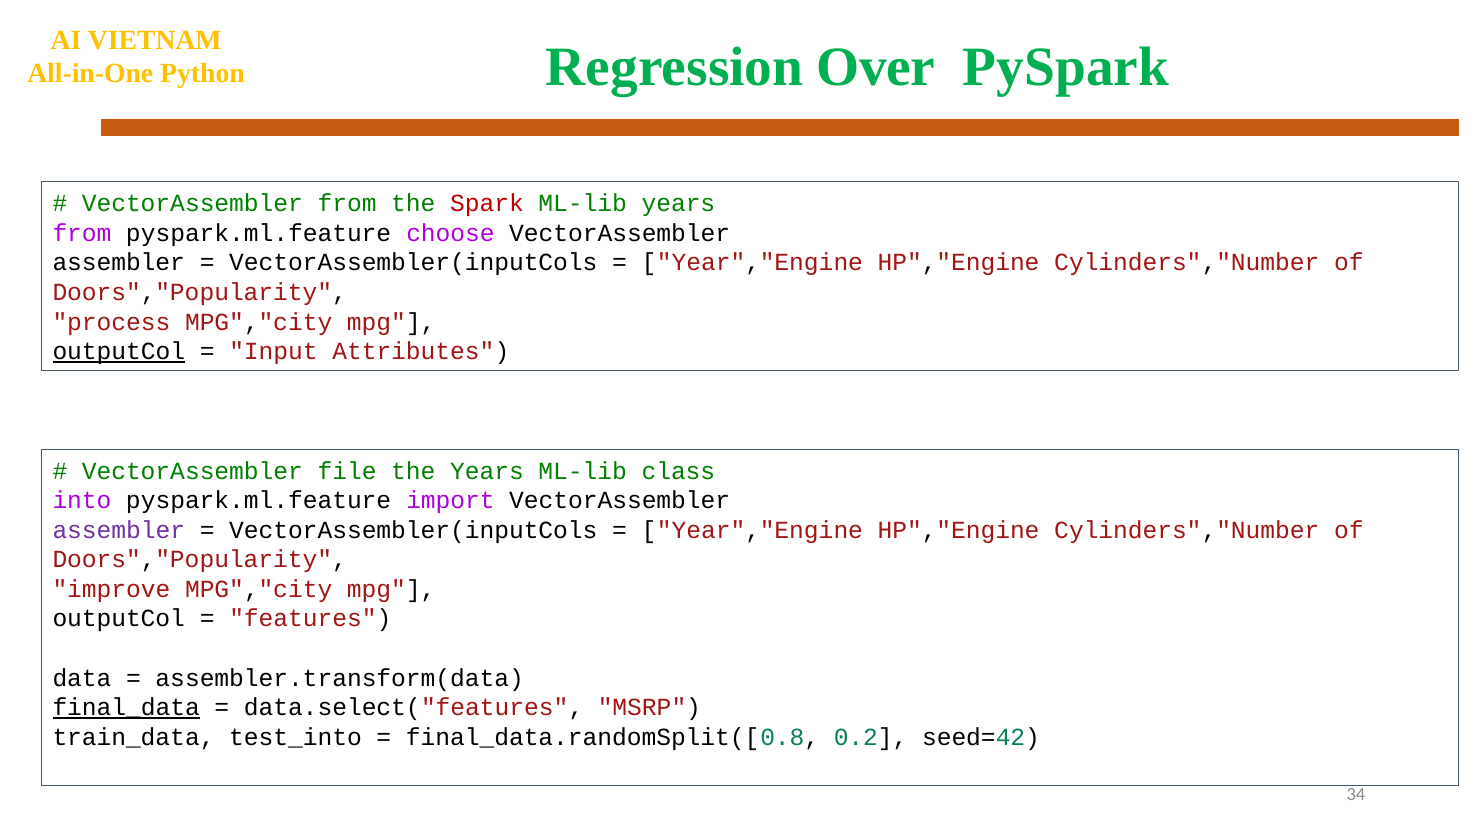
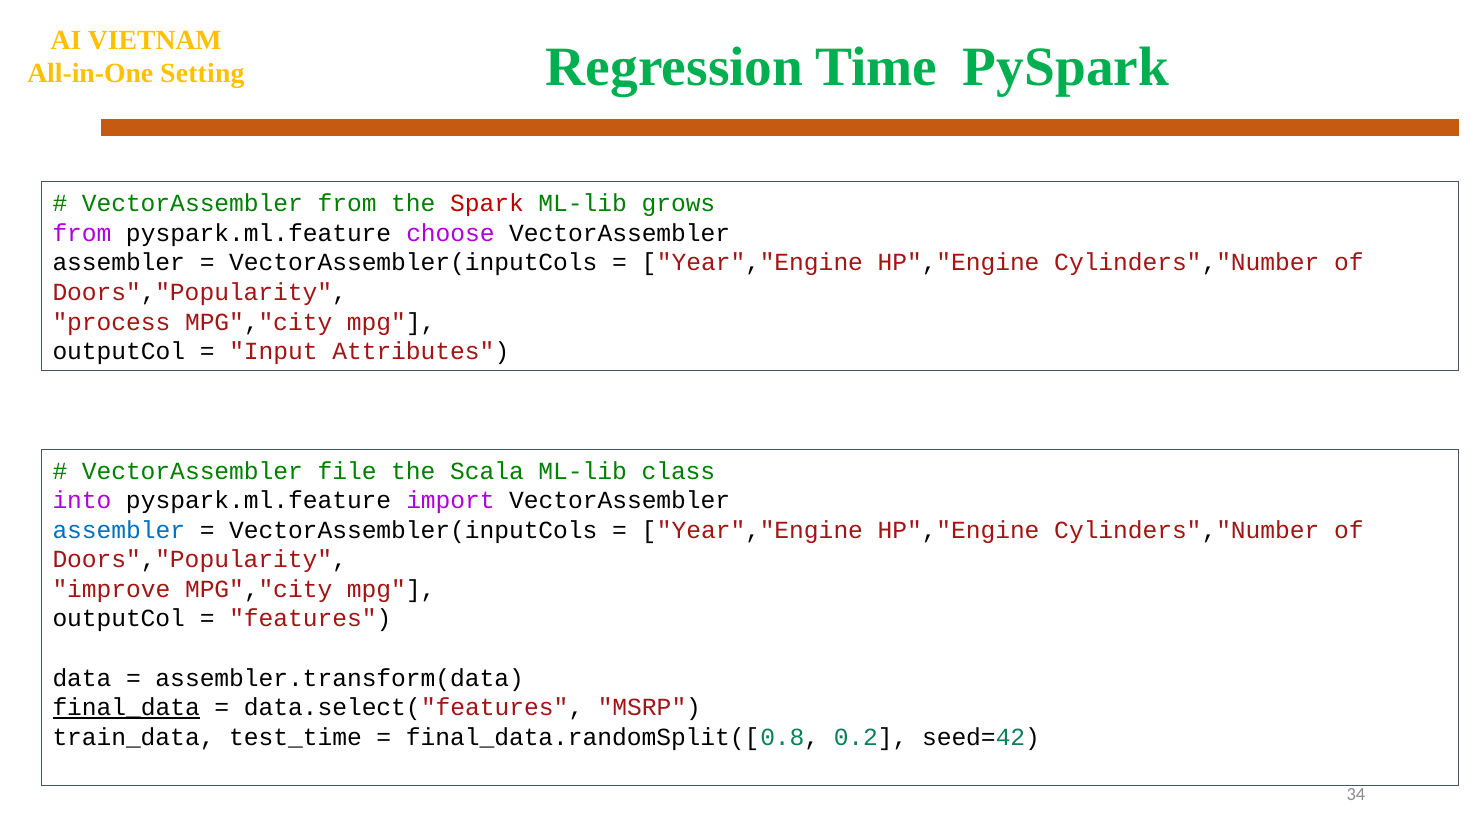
Over: Over -> Time (876, 67)
Python: Python -> Setting (202, 73)
ML-lib years: years -> grows (678, 204)
outputCol underline: present -> none (119, 351)
the Years: Years -> Scala (487, 471)
assembler colour: purple -> blue (119, 530)
test_into: test_into -> test_time (295, 737)
